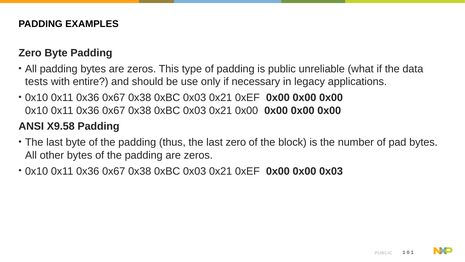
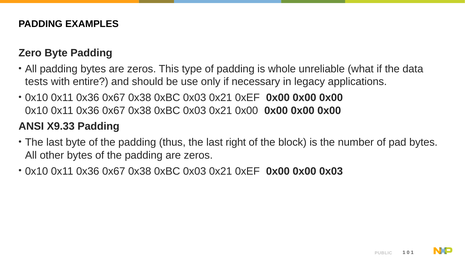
is public: public -> whole (282, 69)
X9.58: X9.58 -> X9.33 (61, 126)
last zero: zero -> right (236, 142)
